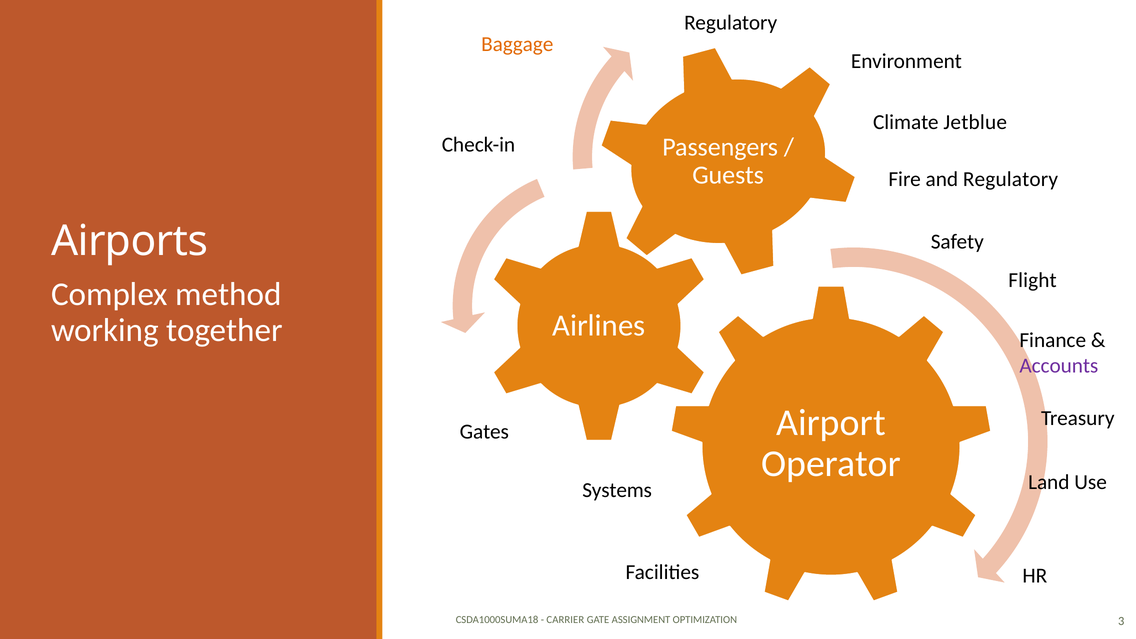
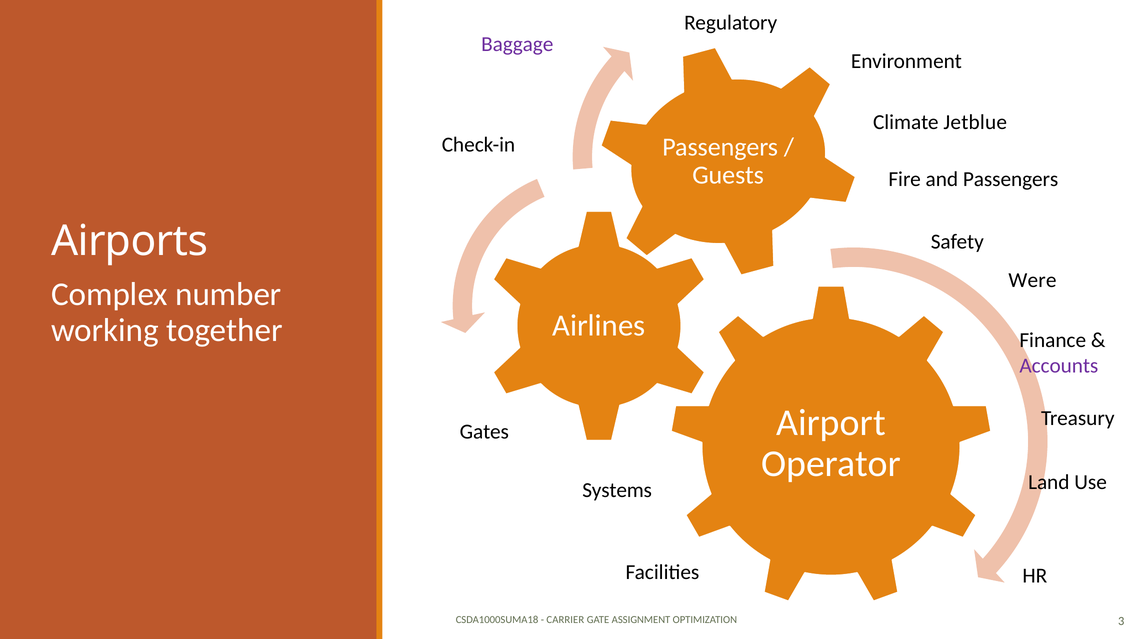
Baggage colour: orange -> purple (517, 44)
and Regulatory: Regulatory -> Passengers (1011, 179)
Flight: Flight -> Were (1032, 280)
method: method -> number (228, 295)
